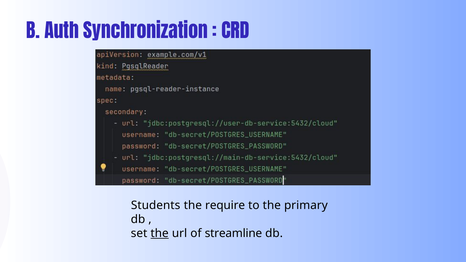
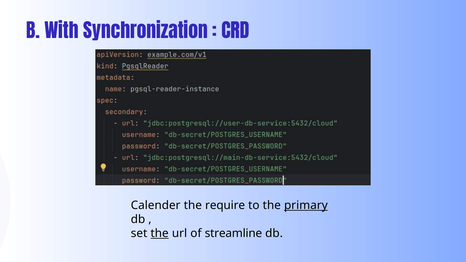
Auth: Auth -> With (62, 32)
Students: Students -> Calender (156, 205)
primary underline: none -> present (306, 205)
